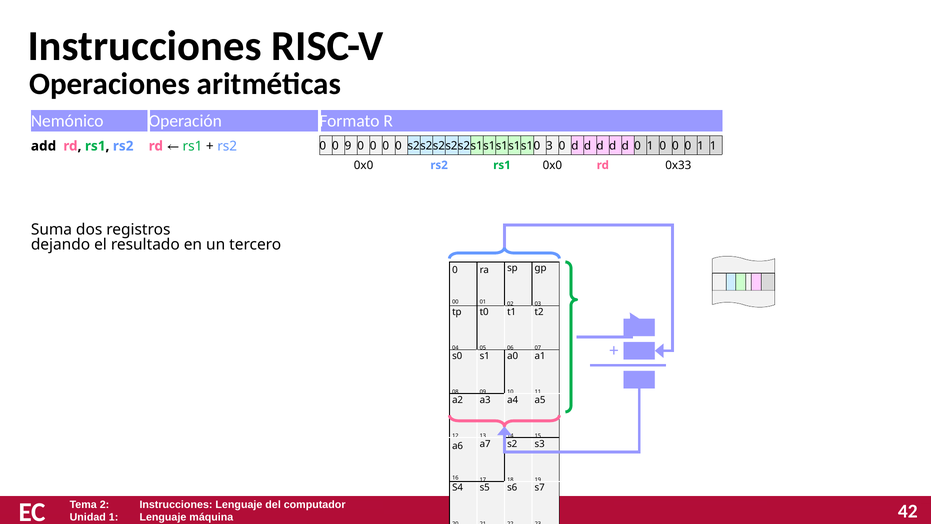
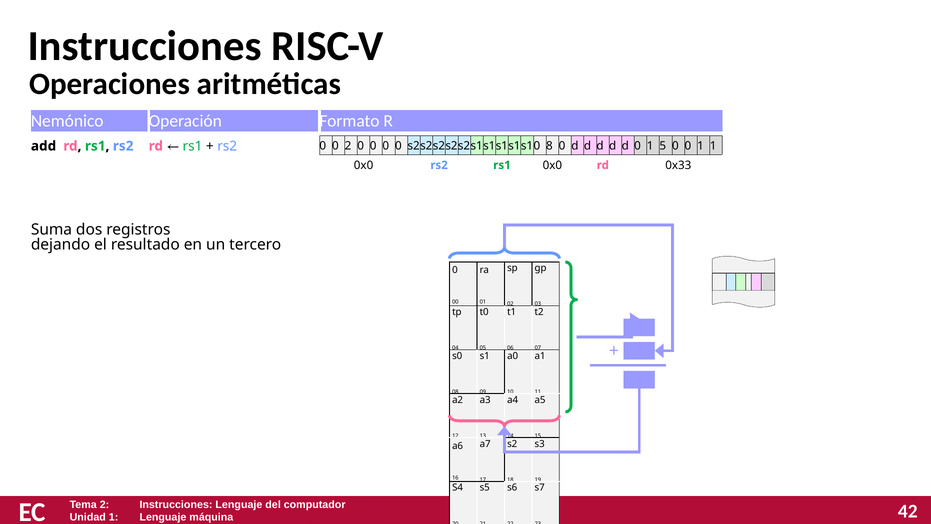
0 9: 9 -> 2 (348, 146)
3: 3 -> 8 (549, 146)
1 0: 0 -> 5 (663, 146)
